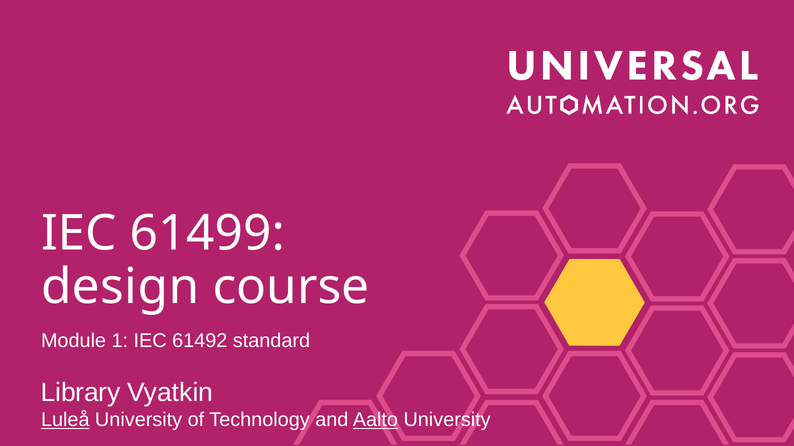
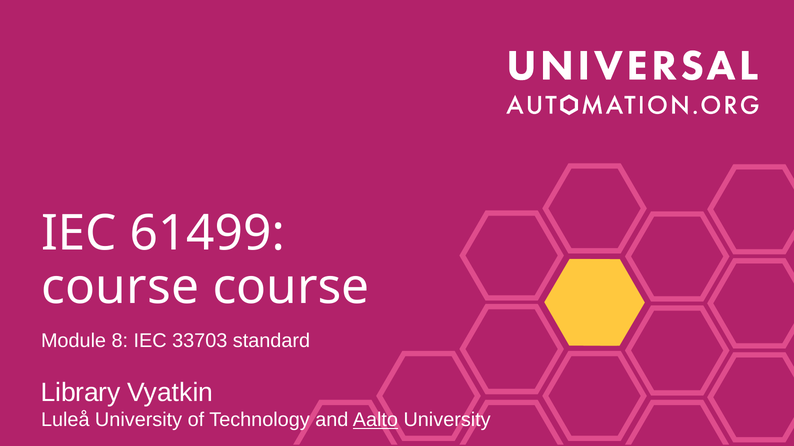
design: design -> course (120, 287)
1: 1 -> 8 (120, 341)
61492: 61492 -> 33703 (200, 341)
Luleå underline: present -> none (65, 420)
